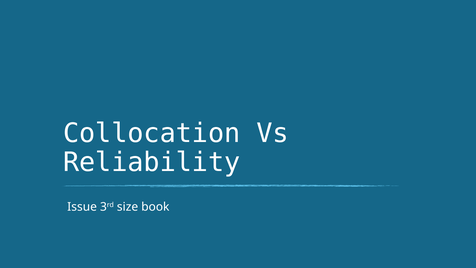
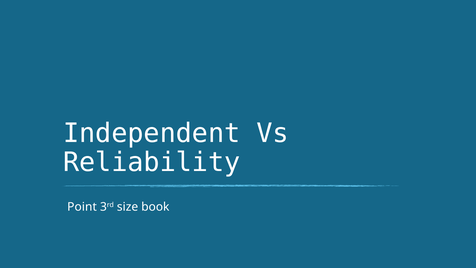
Collocation: Collocation -> Independent (152, 133)
Issue: Issue -> Point (82, 207)
